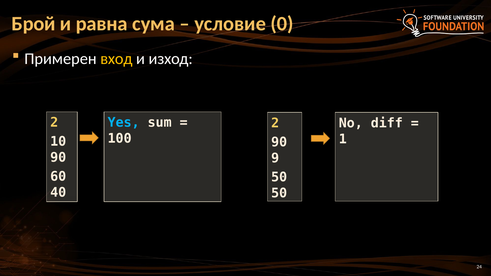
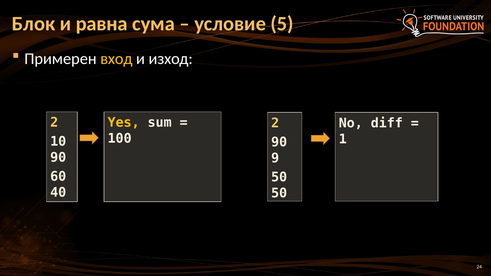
Брой: Брой -> Блок (34, 24)
0: 0 -> 5 (282, 24)
Yes colour: light blue -> yellow (124, 123)
